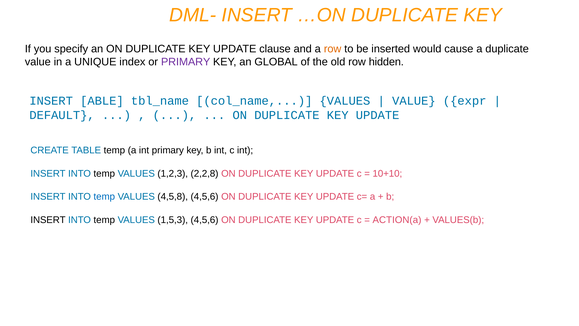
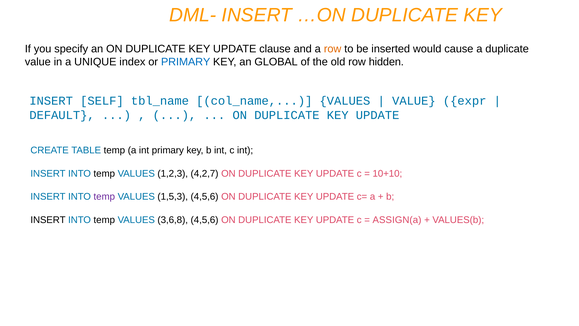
PRIMARY colour: purple -> blue (186, 62)
ABLE: ABLE -> SELF (102, 101)
2,2,8: 2,2,8 -> 4,2,7 (205, 173)
temp colour: blue -> purple (104, 196)
4,5,8: 4,5,8 -> 1,5,3 (173, 196)
1,5,3: 1,5,3 -> 3,6,8 (173, 220)
ACTION(a: ACTION(a -> ASSIGN(a (397, 220)
